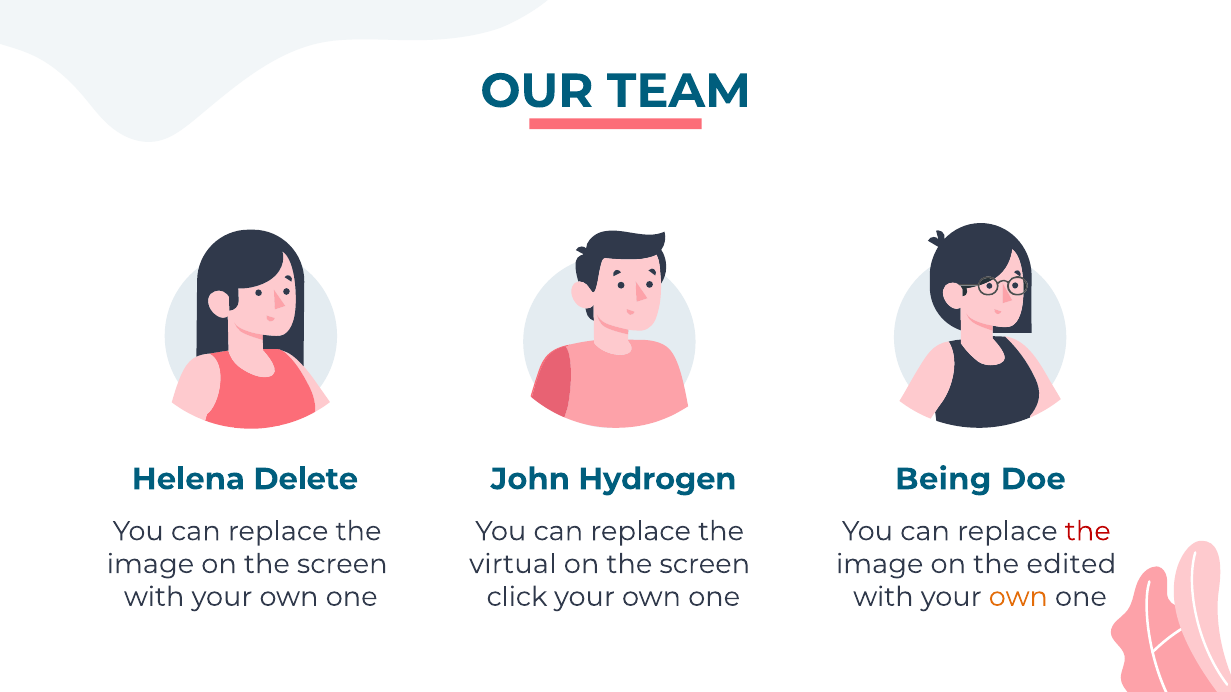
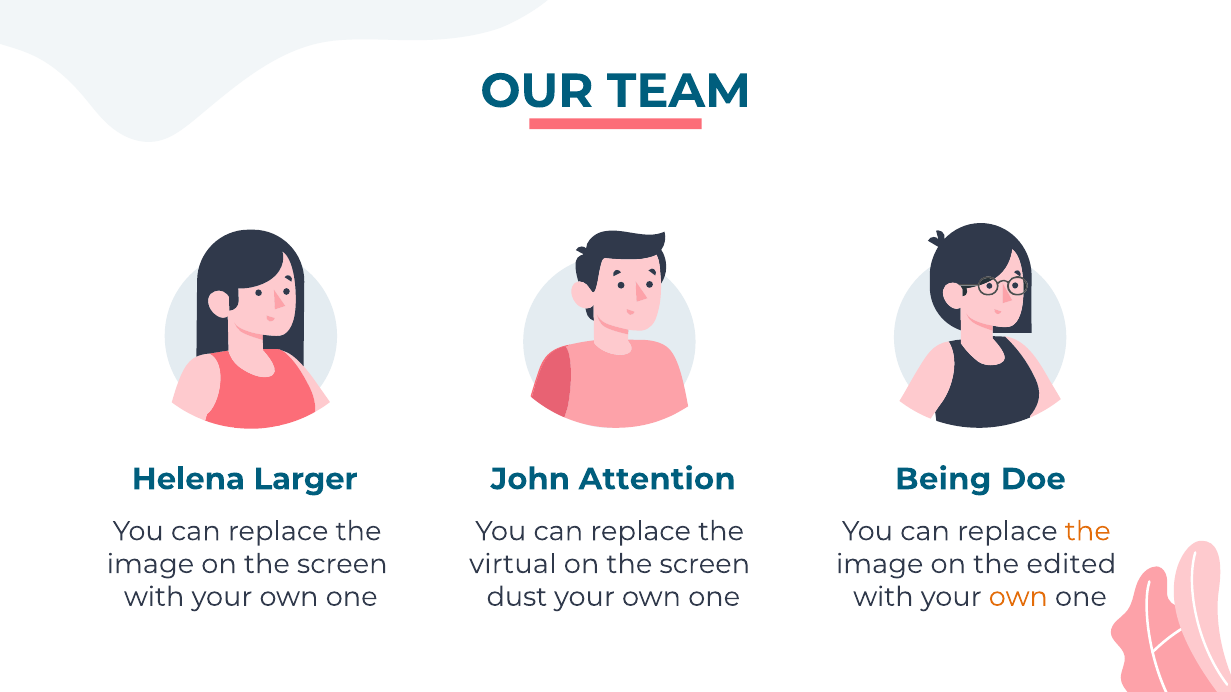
Delete: Delete -> Larger (306, 479)
Hydrogen: Hydrogen -> Attention (657, 479)
the colour: red -> orange (1088, 532)
click: click -> dust (517, 597)
